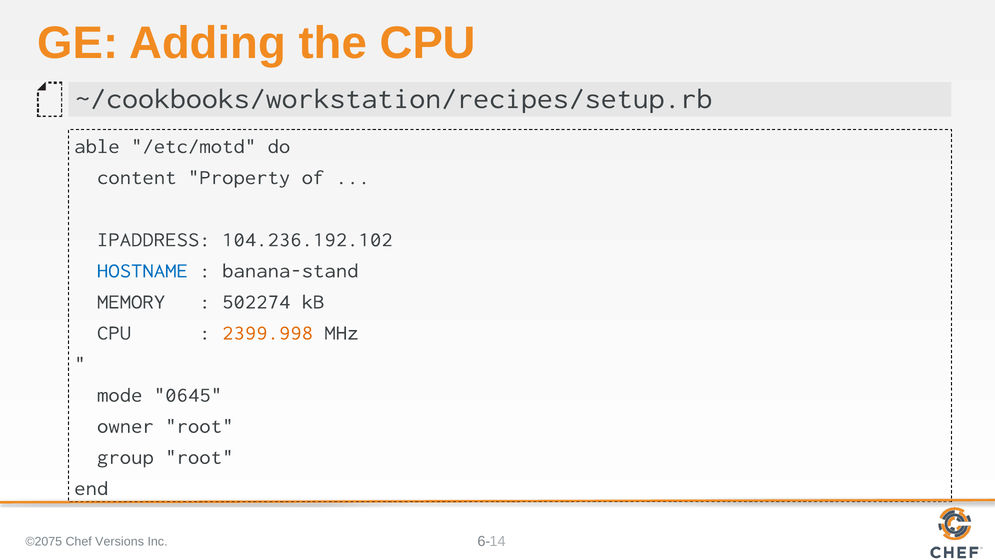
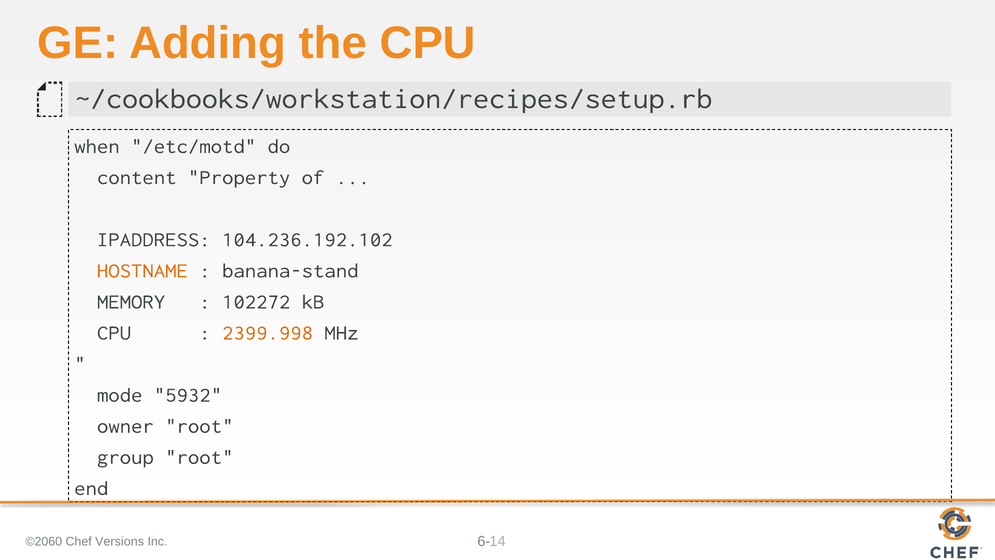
able: able -> when (97, 146)
HOSTNAME colour: blue -> orange (142, 270)
502274: 502274 -> 102272 (256, 301)
0645: 0645 -> 5932 (188, 395)
©2075: ©2075 -> ©2060 (44, 542)
